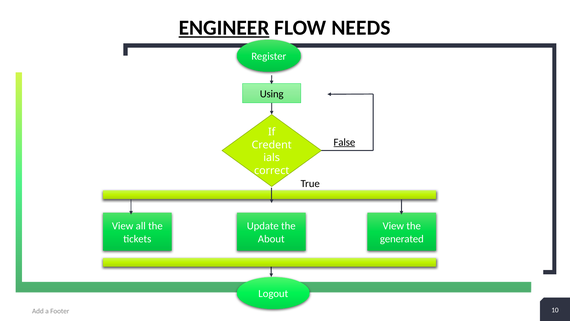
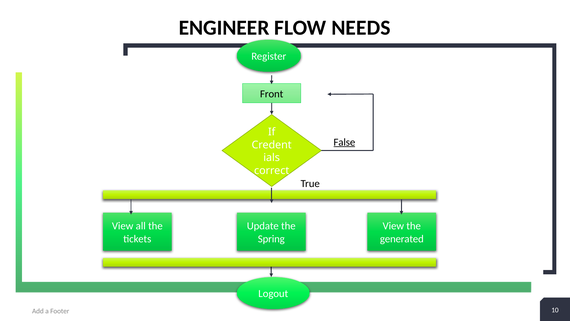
ENGINEER underline: present -> none (224, 28)
Using: Using -> Front (272, 94)
About: About -> Spring (271, 239)
